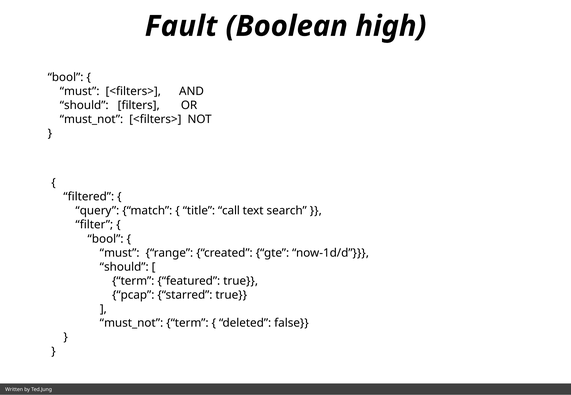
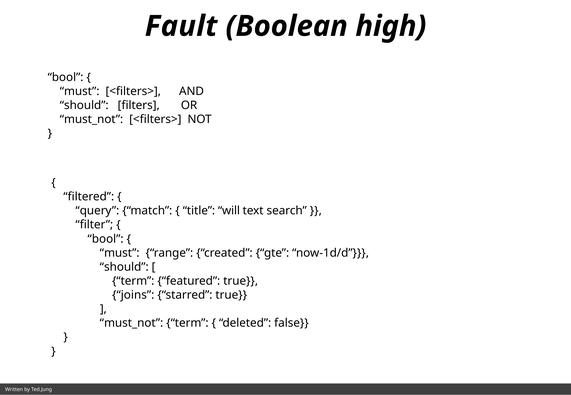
call: call -> will (229, 211)
pcap: pcap -> joins (133, 295)
